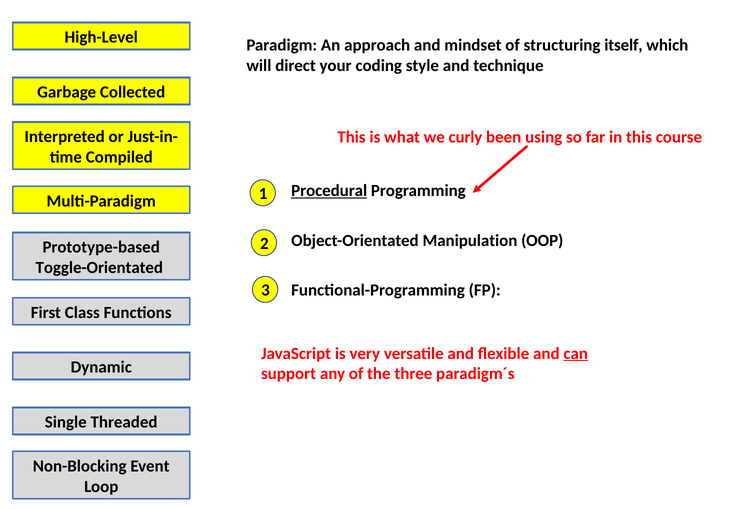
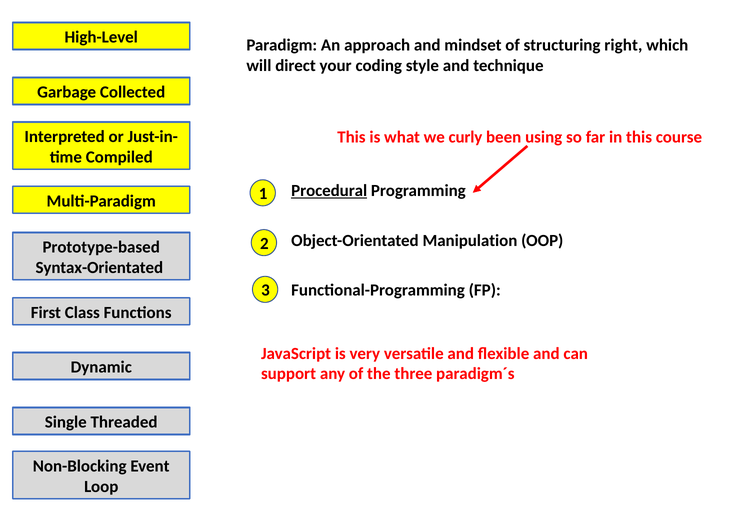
itself: itself -> right (623, 45)
Toggle-Orientated: Toggle-Orientated -> Syntax-Orientated (99, 267)
can underline: present -> none (576, 353)
